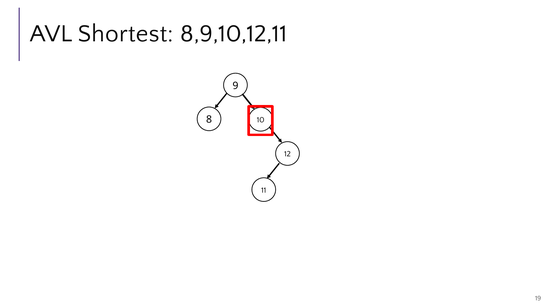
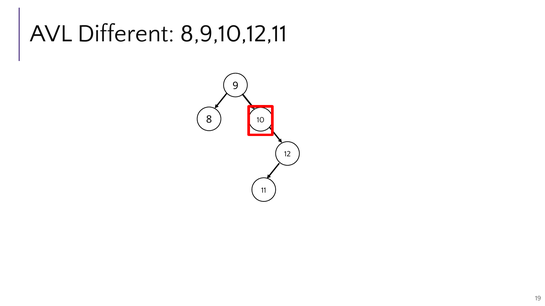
Shortest: Shortest -> Different (126, 33)
